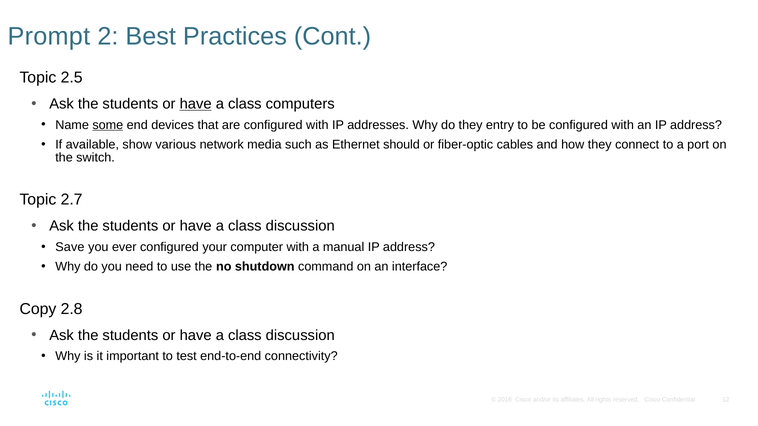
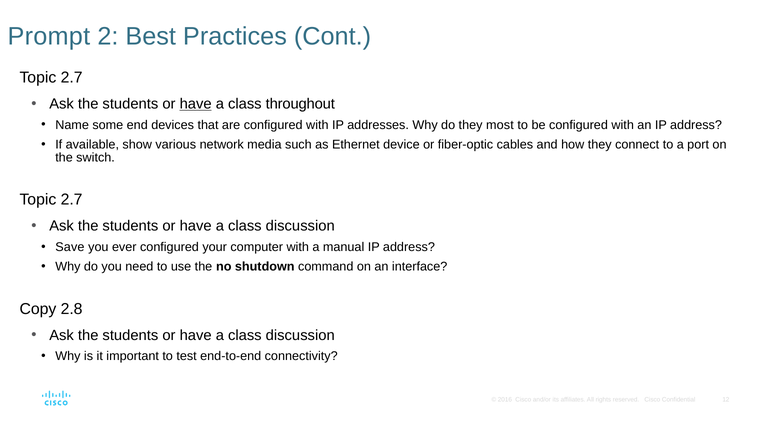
2.5: 2.5 -> 2.7 (72, 78)
computers: computers -> throughout (300, 104)
some underline: present -> none (108, 125)
entry: entry -> most (500, 125)
should: should -> device (401, 145)
